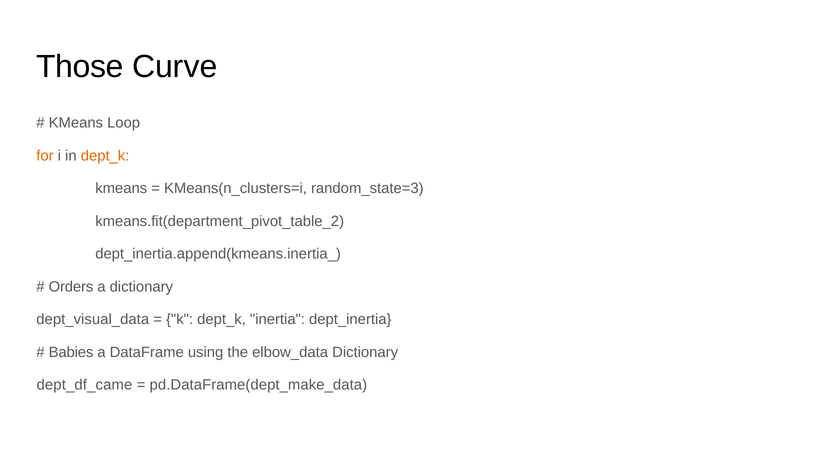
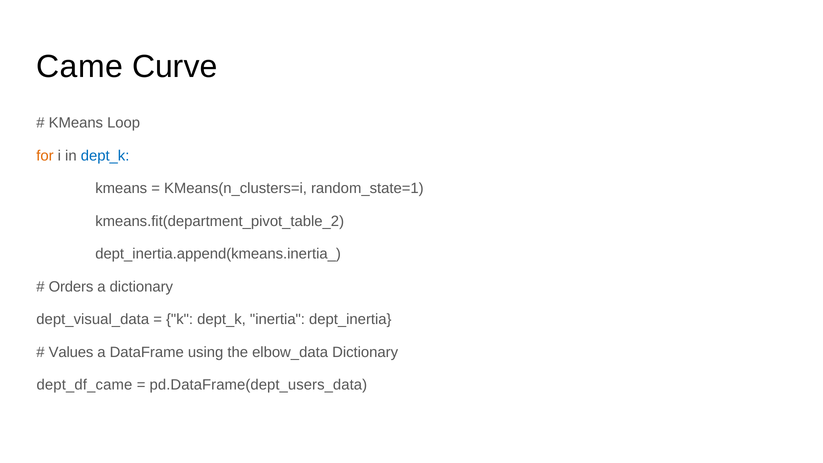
Those: Those -> Came (80, 67)
dept_k colour: orange -> blue (105, 156)
random_state=3: random_state=3 -> random_state=1 (367, 188)
Babies: Babies -> Values (71, 352)
pd.DataFrame(dept_make_data: pd.DataFrame(dept_make_data -> pd.DataFrame(dept_users_data (258, 385)
